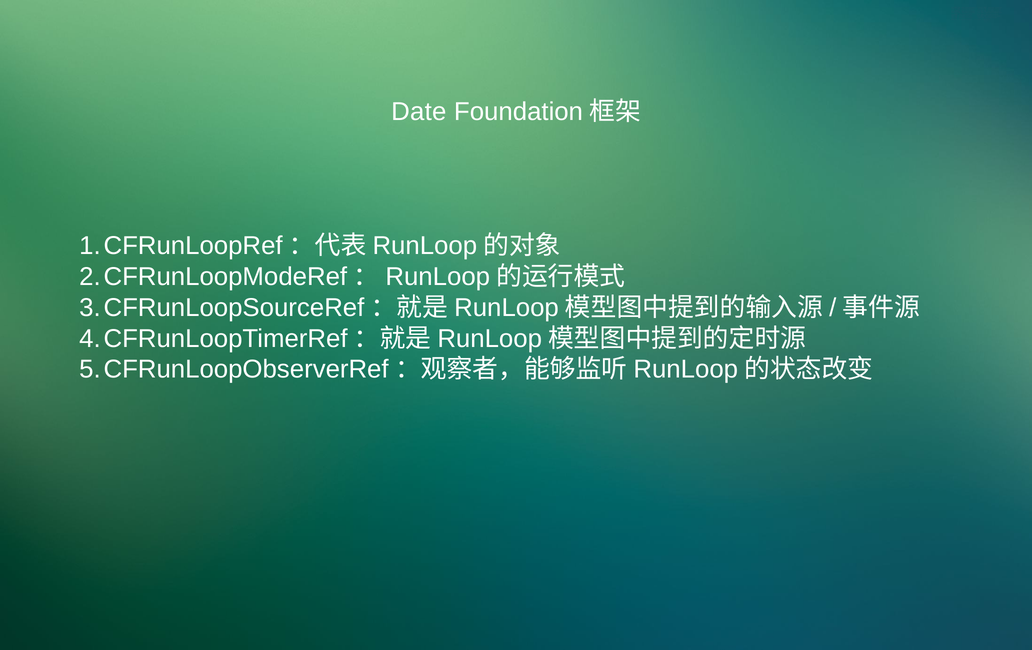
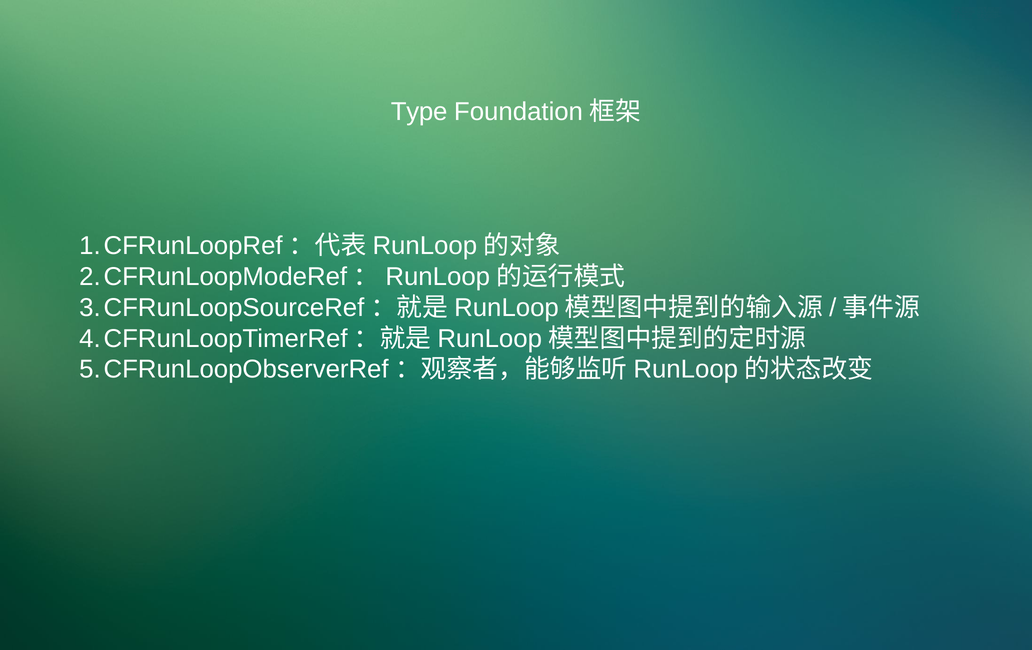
Date: Date -> Type (419, 112)
